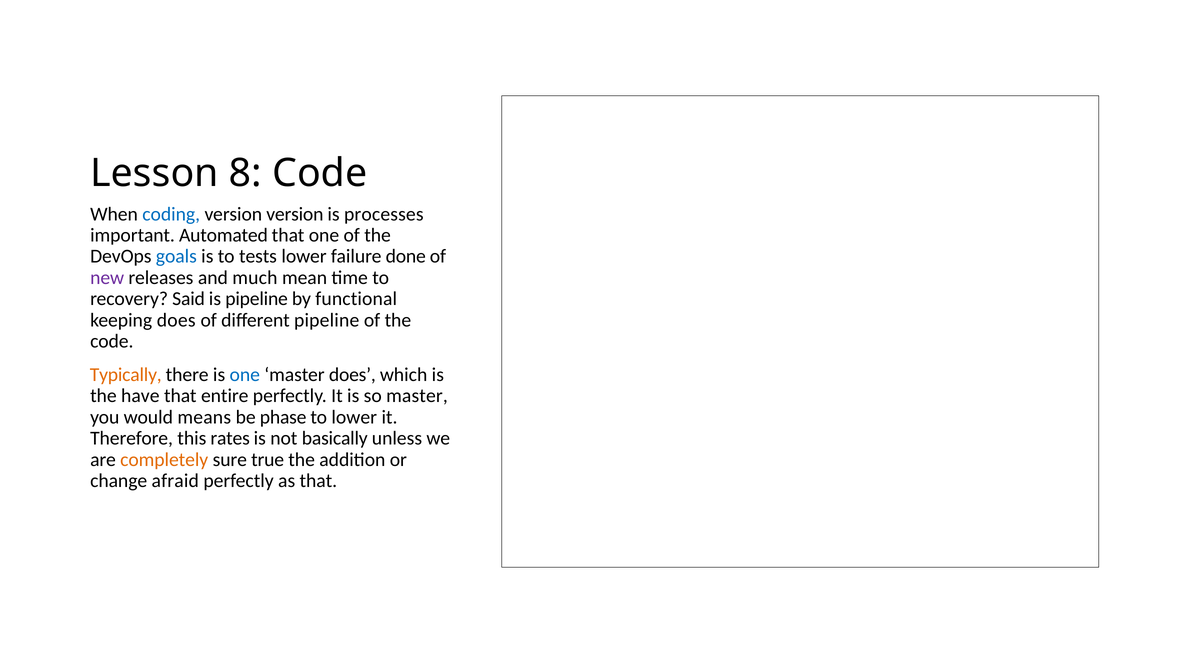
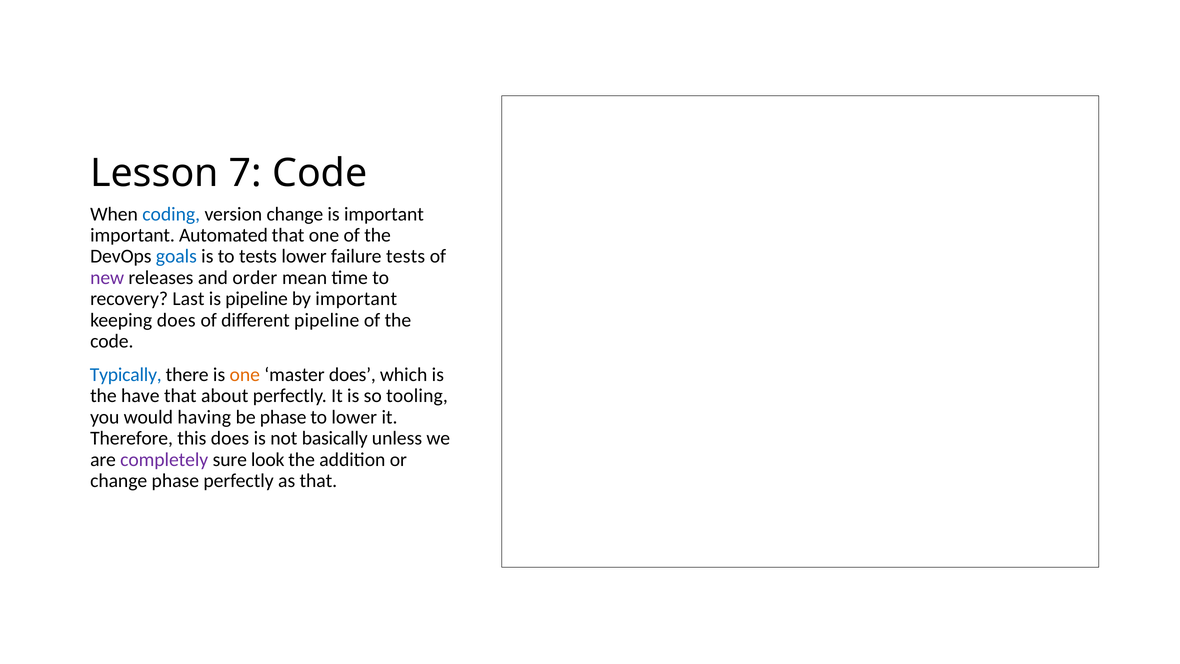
8: 8 -> 7 (245, 173)
version version: version -> change (295, 214)
is processes: processes -> important (384, 214)
failure done: done -> tests (406, 256)
much: much -> order (255, 278)
Said: Said -> Last (188, 299)
by functional: functional -> important (356, 299)
Typically colour: orange -> blue (126, 375)
one colour: blue -> orange (245, 375)
entire: entire -> about (225, 396)
so master: master -> tooling (417, 396)
means: means -> having (204, 417)
this rates: rates -> does (230, 438)
completely colour: orange -> purple (164, 459)
true: true -> look (268, 459)
change afraid: afraid -> phase (175, 481)
